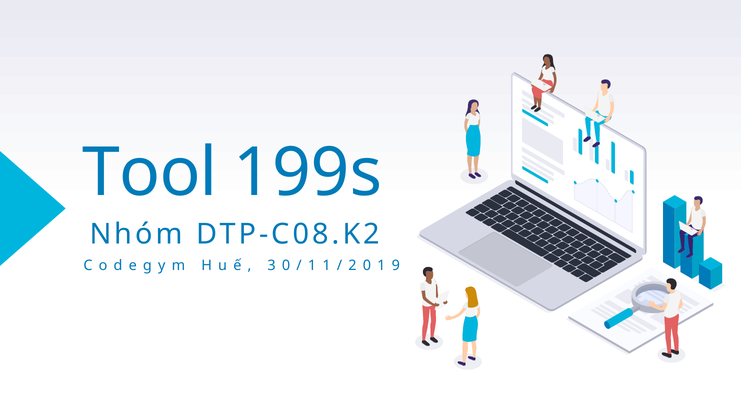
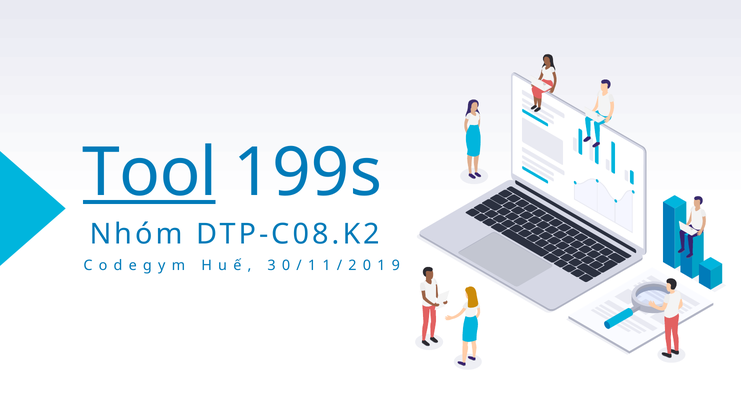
Tool underline: none -> present (150, 173)
